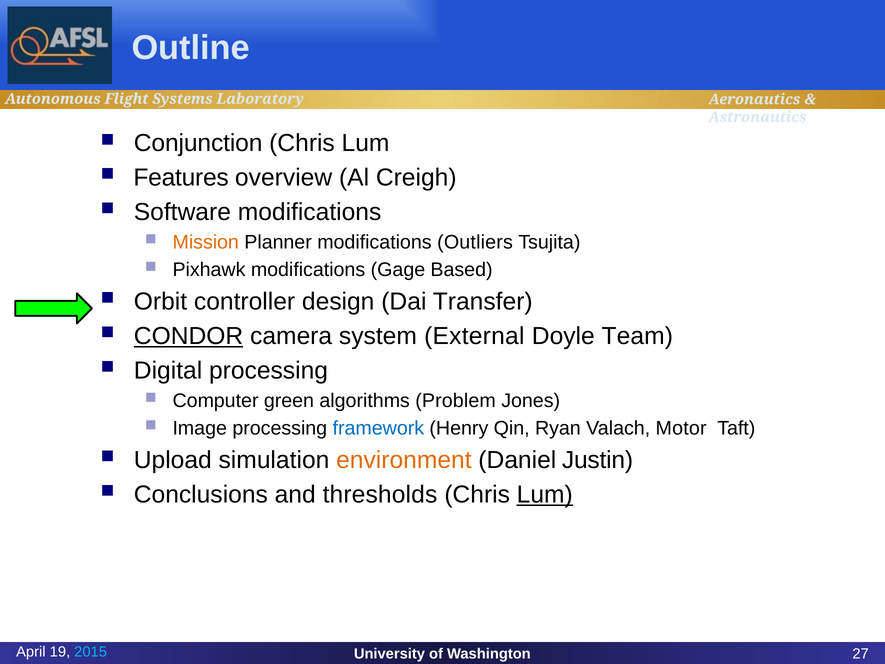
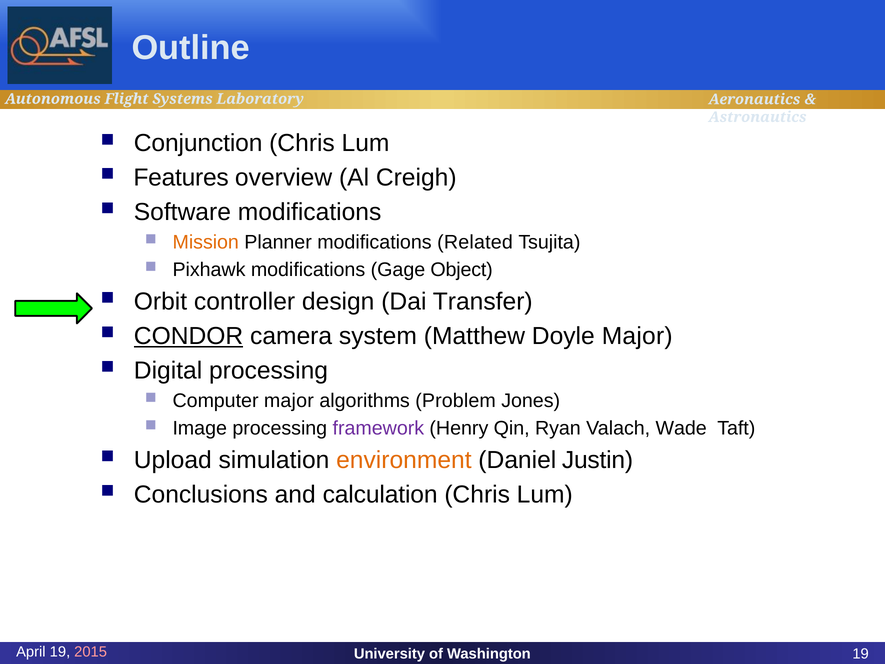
Outliers: Outliers -> Related (475, 242)
Based: Based -> Object (462, 270)
External: External -> Matthew (474, 336)
Doyle Team: Team -> Major (637, 336)
Computer green: green -> major (289, 401)
framework colour: blue -> purple (378, 428)
Motor: Motor -> Wade (681, 428)
thresholds: thresholds -> calculation (380, 494)
Lum underline: present -> none (545, 494)
2015 colour: light blue -> pink (91, 651)
Washington 27: 27 -> 19 (861, 654)
